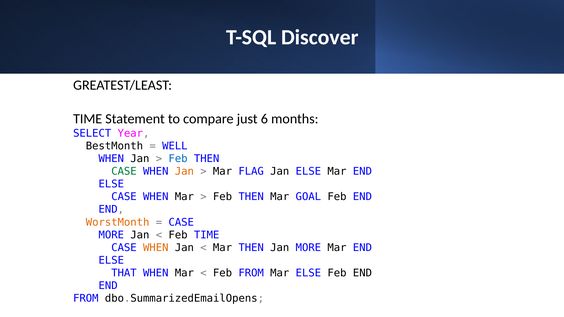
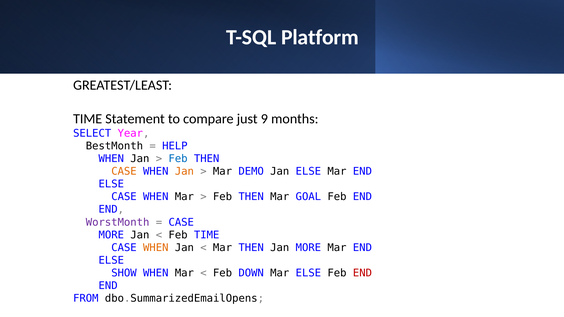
Discover: Discover -> Platform (320, 37)
6: 6 -> 9 (264, 119)
WELL: WELL -> HELP (175, 146)
CASE colour: green -> orange (124, 172)
FLAG: FLAG -> DEMO (251, 172)
WorstMonth colour: orange -> purple (118, 222)
THAT: THAT -> SHOW (124, 273)
Feb FROM: FROM -> DOWN (251, 273)
END colour: black -> red (362, 273)
